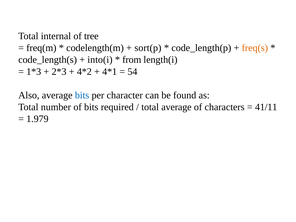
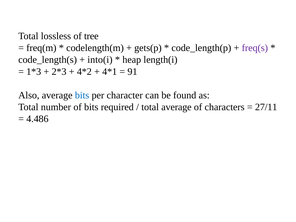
internal: internal -> lossless (56, 36)
sort(p: sort(p -> gets(p (148, 48)
freq(s colour: orange -> purple (255, 48)
from: from -> heap (132, 60)
54: 54 -> 91 (132, 72)
41/11: 41/11 -> 27/11 (266, 107)
1.979: 1.979 -> 4.486 (37, 119)
